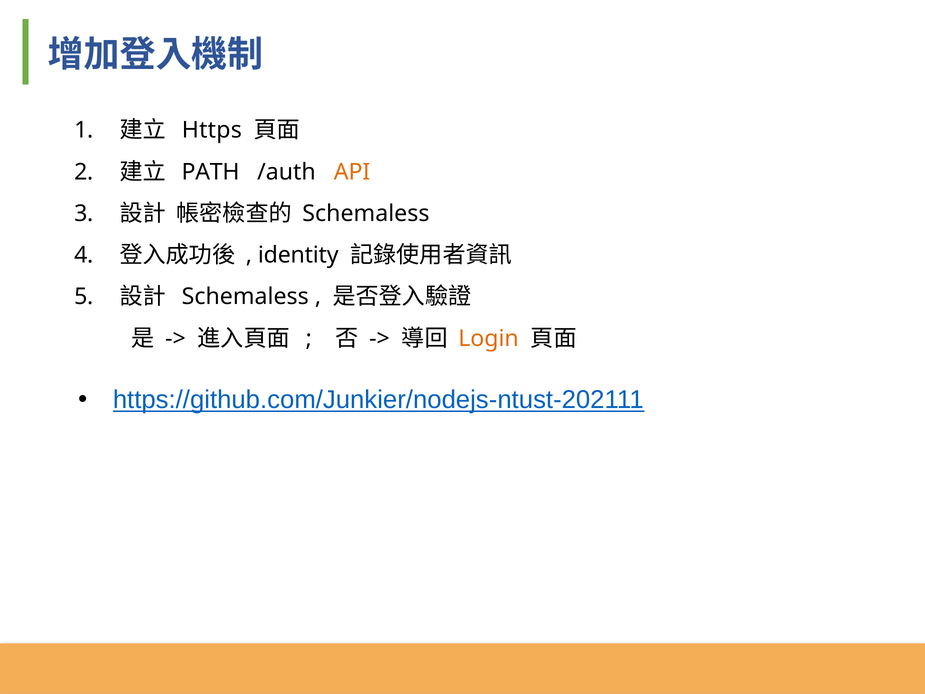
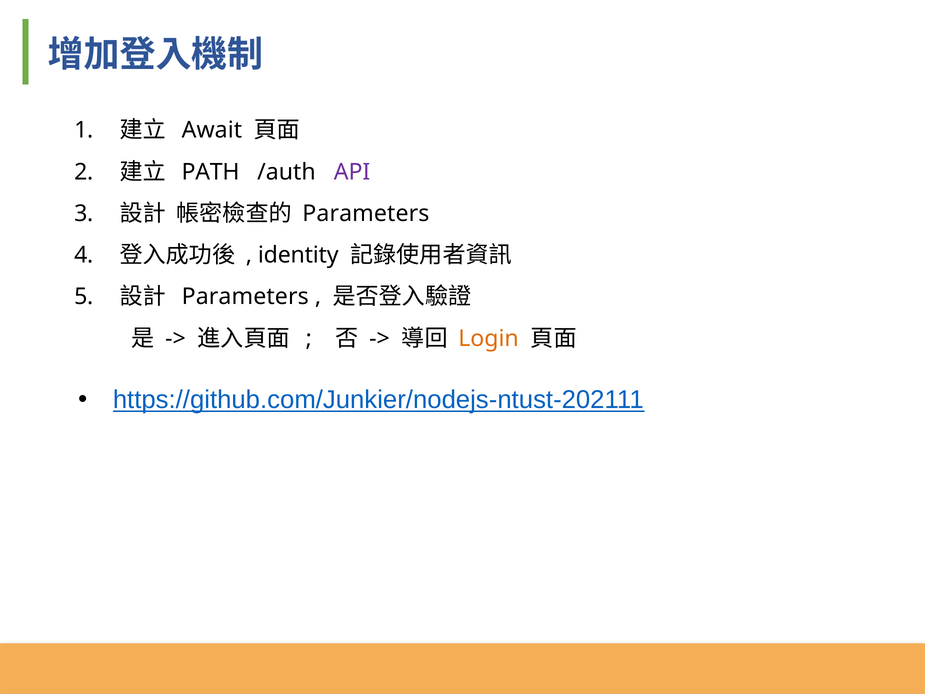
Https: Https -> Await (212, 130)
API colour: orange -> purple (352, 172)
Schemaless: Schemaless -> Parameters (366, 213)
Schemaless: Schemaless -> Parameters (245, 297)
